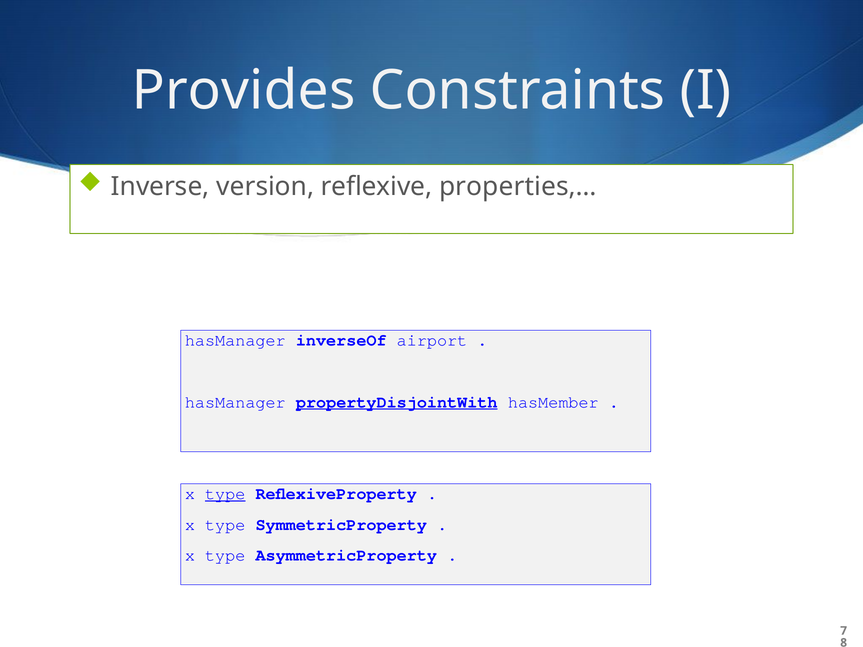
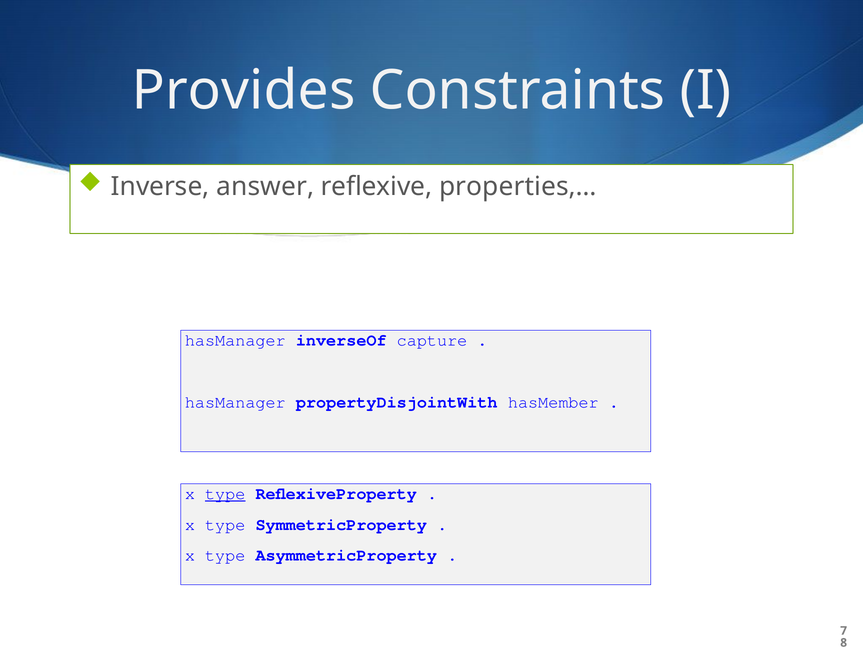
version: version -> answer (265, 186)
airport: airport -> capture (432, 340)
propertyDisjointWith underline: present -> none (397, 402)
